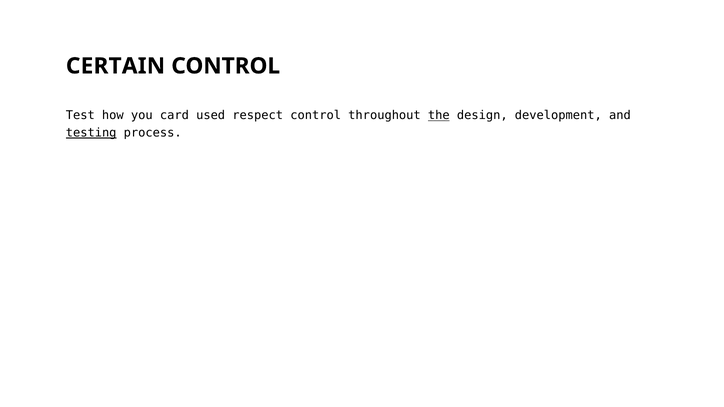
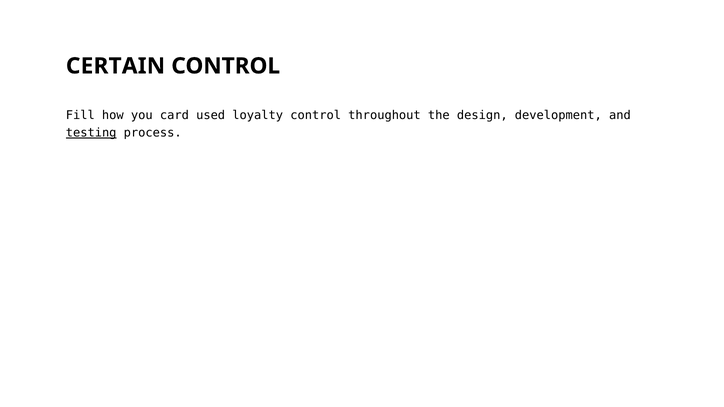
Test: Test -> Fill (80, 116)
respect: respect -> loyalty (258, 116)
the underline: present -> none (439, 116)
